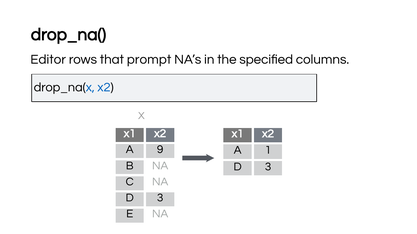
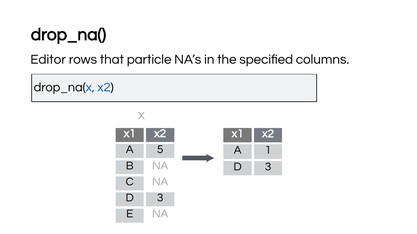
prompt: prompt -> particle (149, 60)
9: 9 -> 5 (160, 150)
